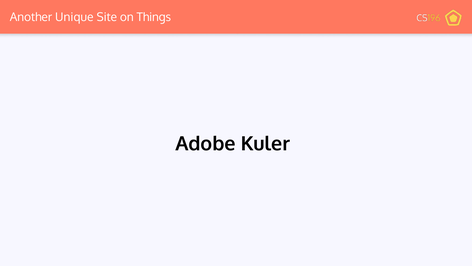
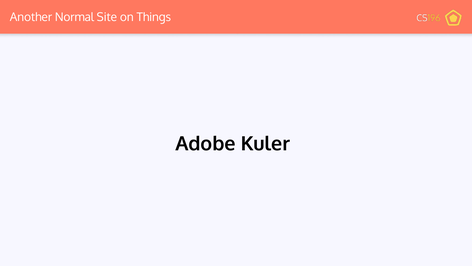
Unique: Unique -> Normal (74, 17)
